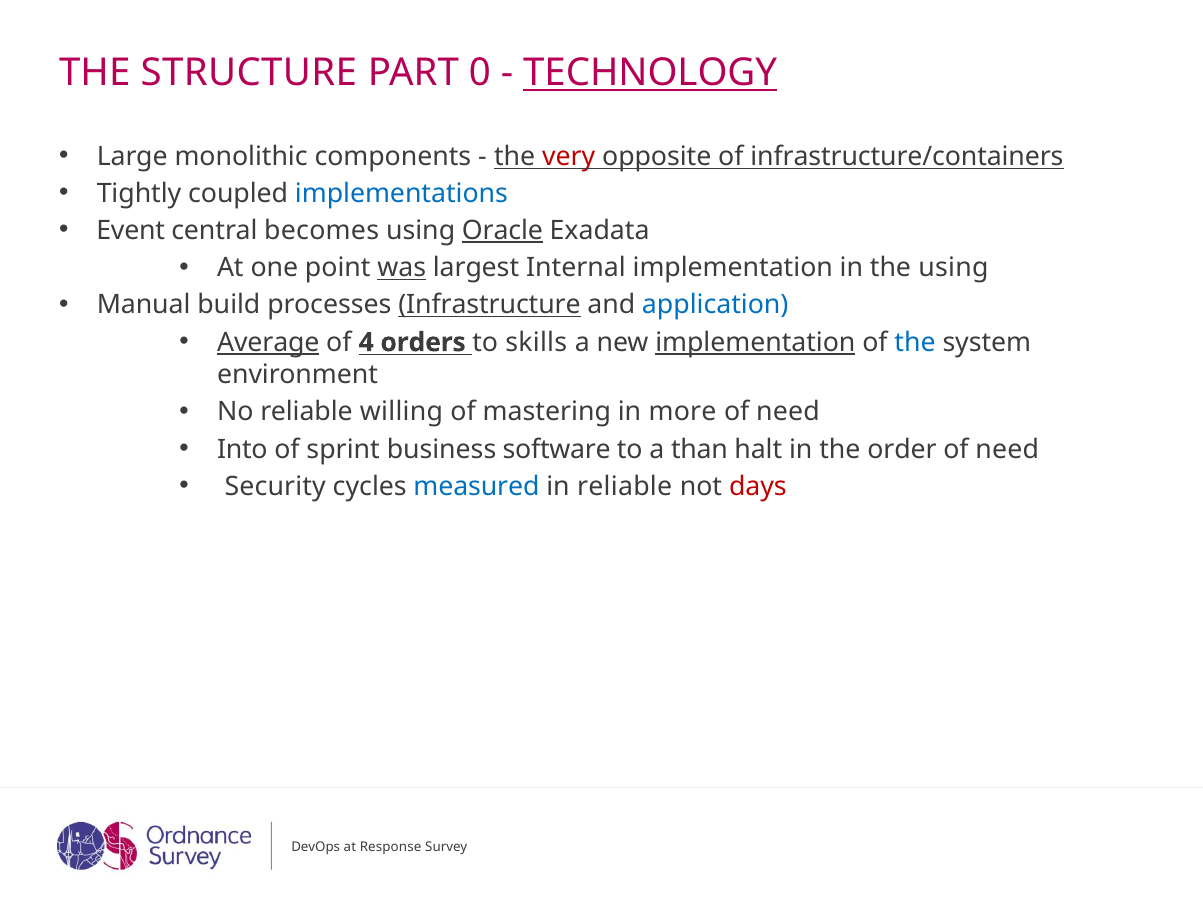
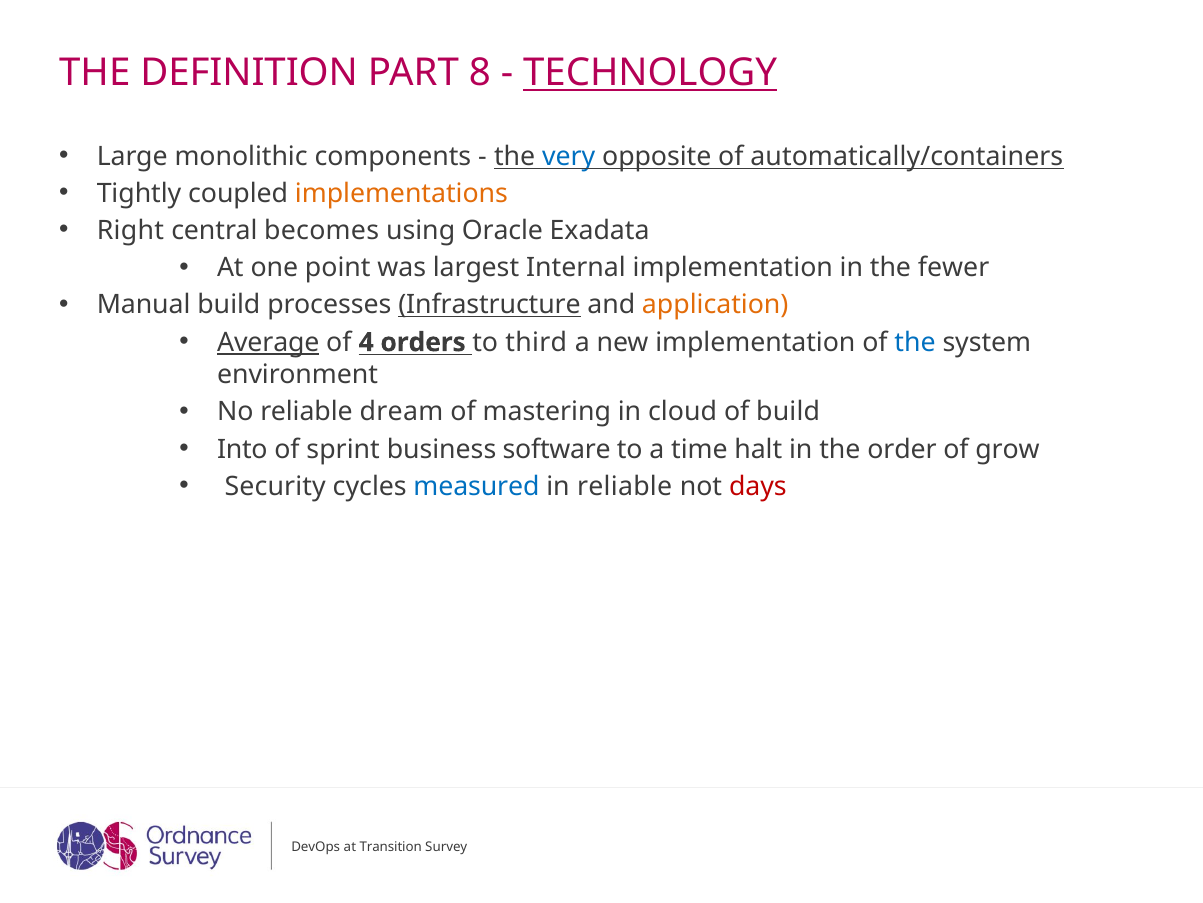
STRUCTURE: STRUCTURE -> DEFINITION (249, 73)
0: 0 -> 8 (480, 73)
very colour: red -> blue (569, 156)
infrastructure/containers: infrastructure/containers -> automatically/containers (907, 156)
implementations colour: blue -> orange (401, 193)
Event: Event -> Right (130, 230)
Oracle underline: present -> none (502, 230)
was underline: present -> none (402, 268)
the using: using -> fewer (954, 268)
application colour: blue -> orange (715, 305)
skills: skills -> third (536, 342)
implementation underline: present -> none (755, 342)
willing: willing -> dream (402, 412)
more: more -> cloud (683, 412)
need: need -> build (788, 412)
than: than -> time (699, 449)
need: need -> grow (1008, 449)
Response: Response -> Transition (391, 846)
